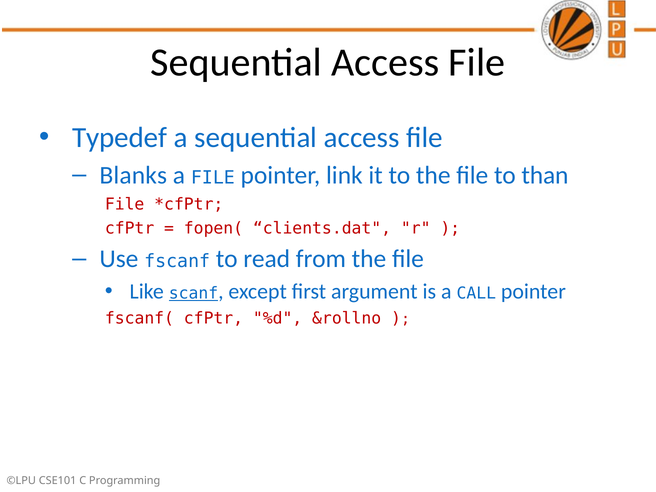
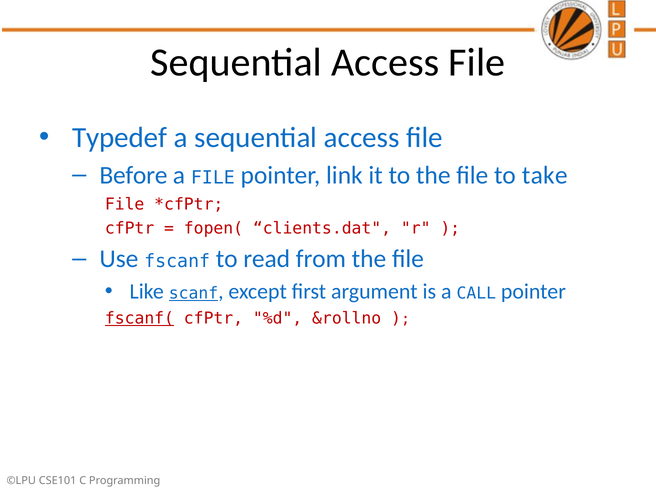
Blanks: Blanks -> Before (133, 175)
than: than -> take (545, 175)
fscanf( underline: none -> present (139, 318)
